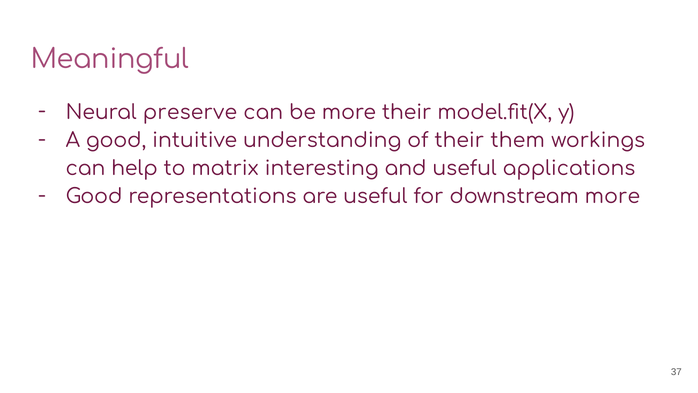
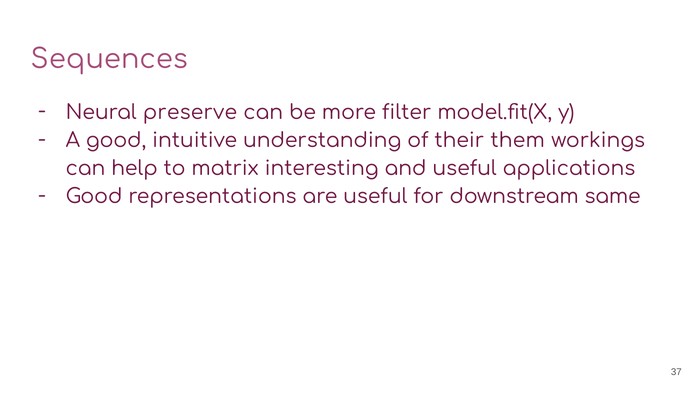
Meaningful: Meaningful -> Sequences (109, 59)
more their: their -> filter (407, 112)
downstream more: more -> same (613, 196)
